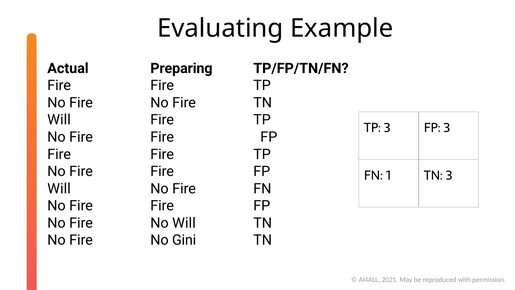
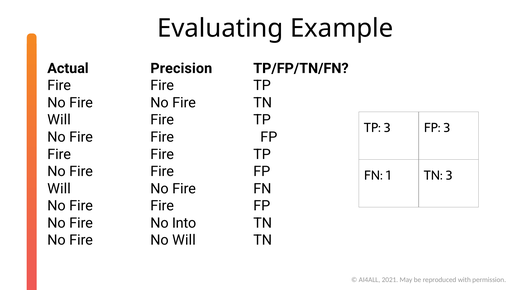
Preparing: Preparing -> Precision (181, 68)
No Will: Will -> Into (184, 223)
No Gini: Gini -> Will (184, 240)
